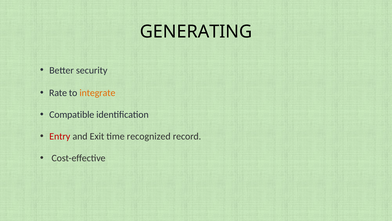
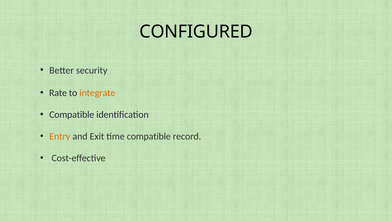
GENERATING: GENERATING -> CONFIGURED (196, 32)
Entry colour: red -> orange (60, 136)
time recognized: recognized -> compatible (149, 136)
